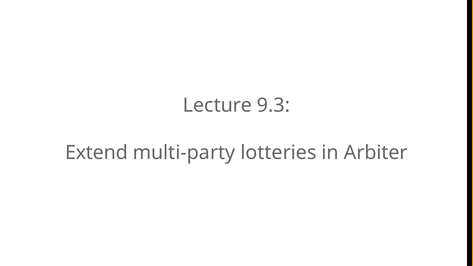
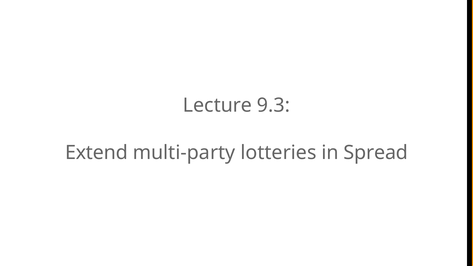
Arbiter: Arbiter -> Spread (376, 153)
